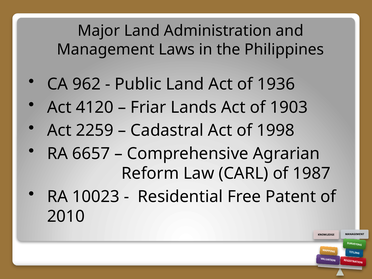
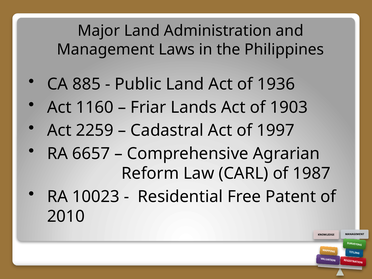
962: 962 -> 885 (87, 84)
4120: 4120 -> 1160 (95, 107)
1998: 1998 -> 1997 (276, 131)
